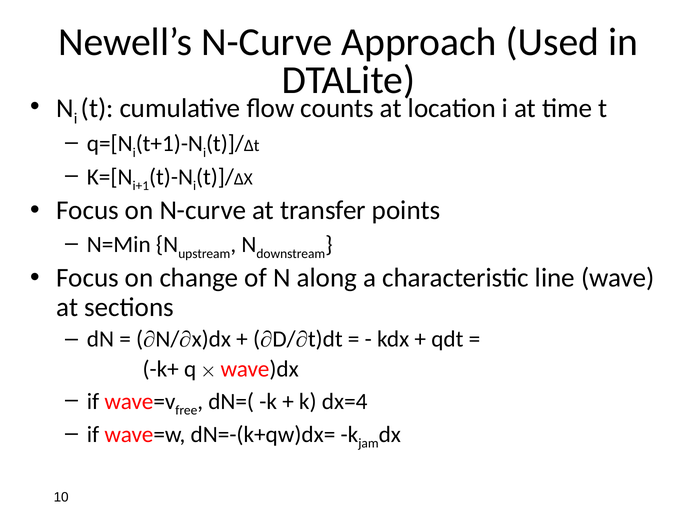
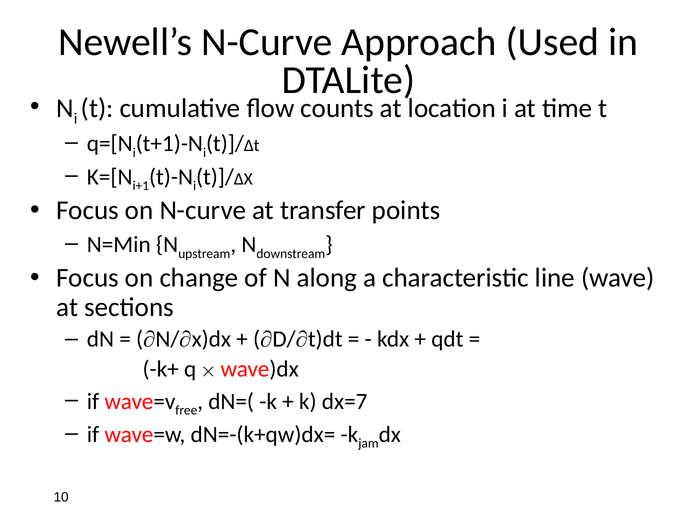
dx=4: dx=4 -> dx=7 (345, 401)
